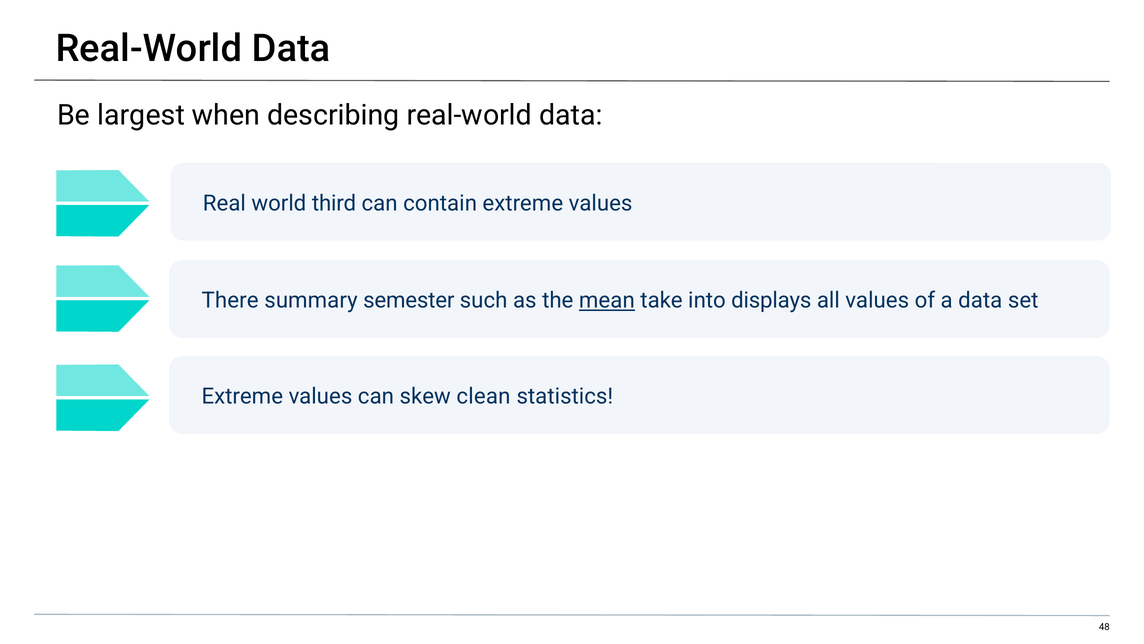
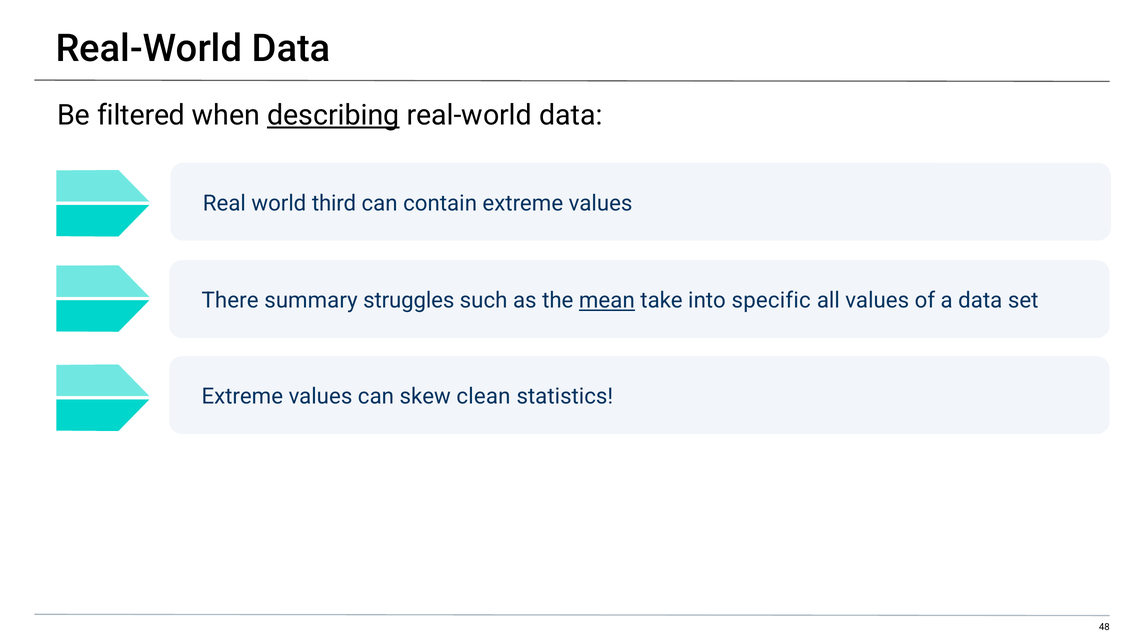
largest: largest -> filtered (141, 115)
describing underline: none -> present (333, 115)
semester: semester -> struggles (409, 300)
displays: displays -> specific (771, 300)
